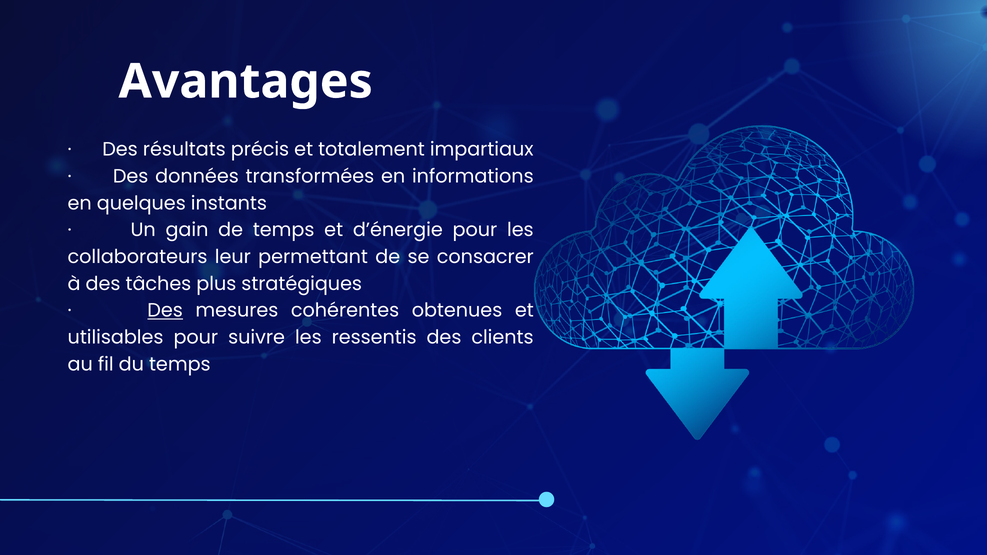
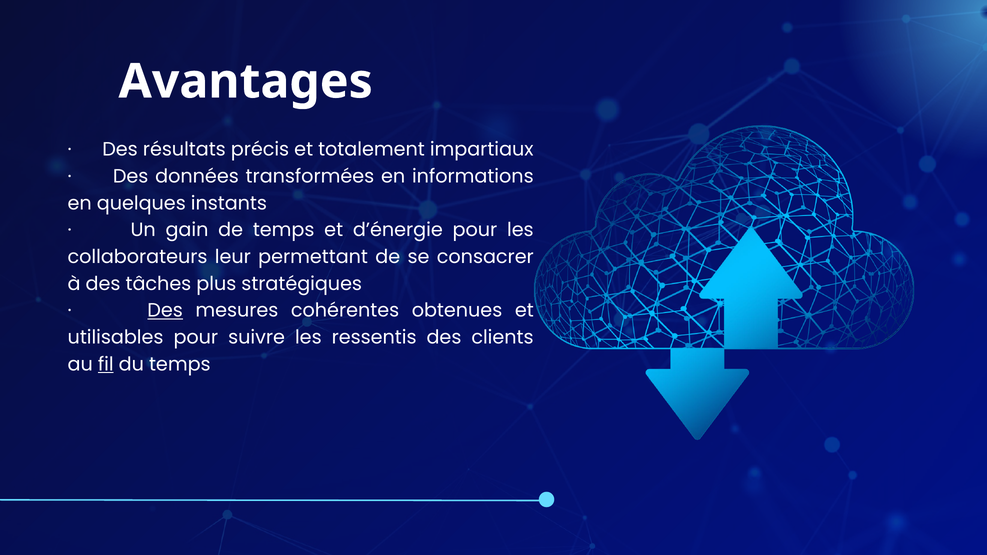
fil underline: none -> present (106, 364)
